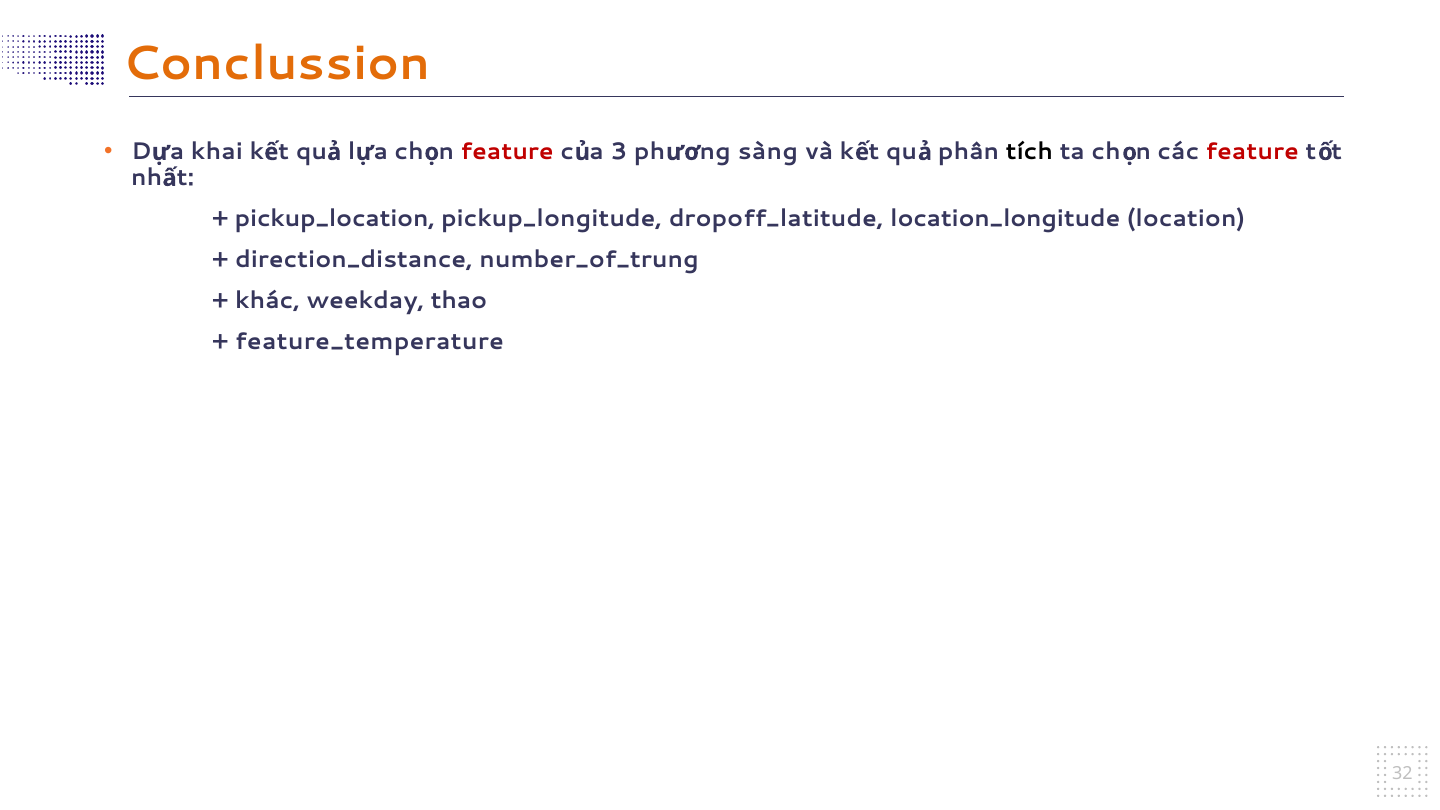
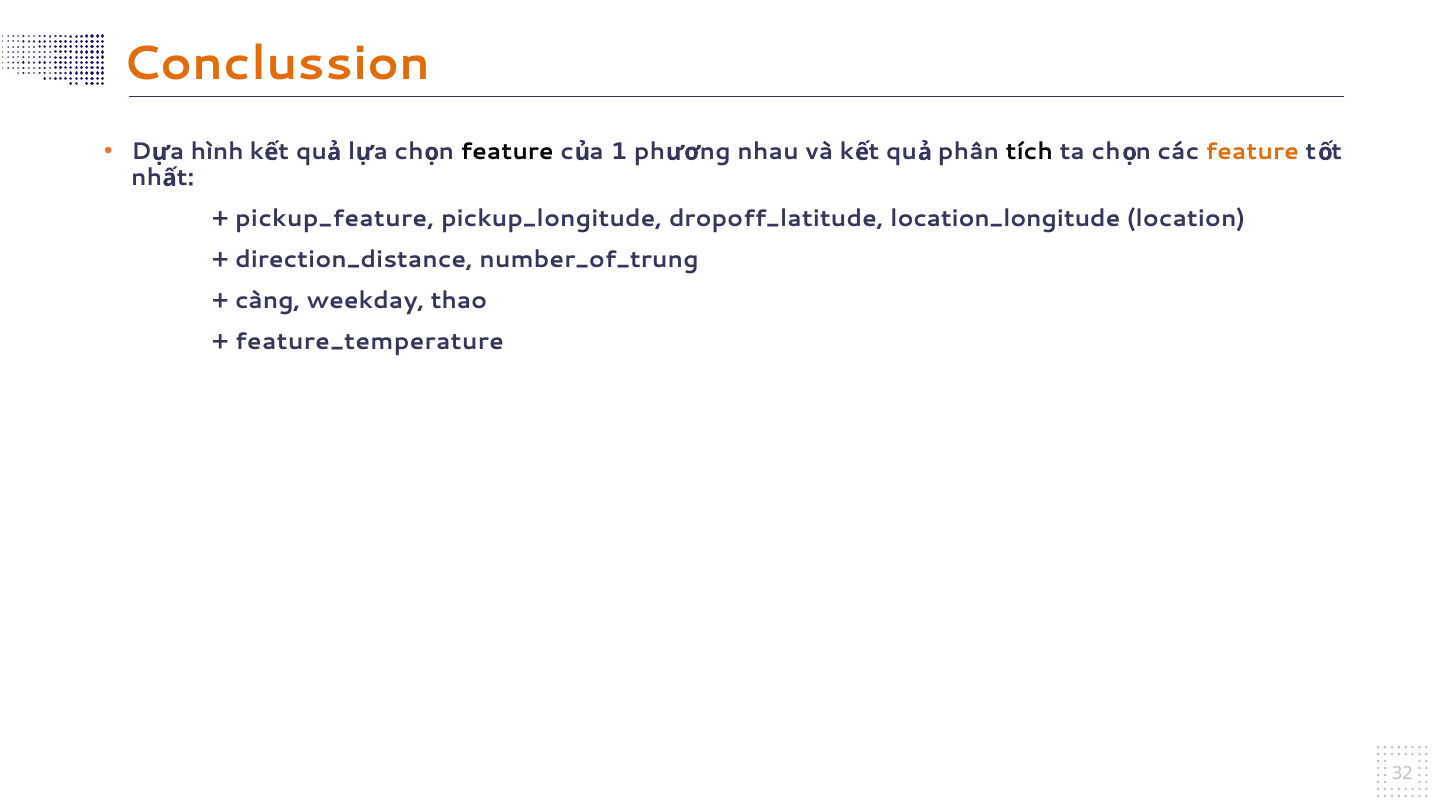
khai: khai -> hình (217, 152)
feature colour: red -> black (507, 152)
3: 3 -> 1 (619, 152)
sàng: sàng -> nhau (768, 152)
feature colour: red -> orange (1252, 152)
pickup_location: pickup_location -> pickup_feature (335, 219)
khác: khác -> càng (268, 301)
